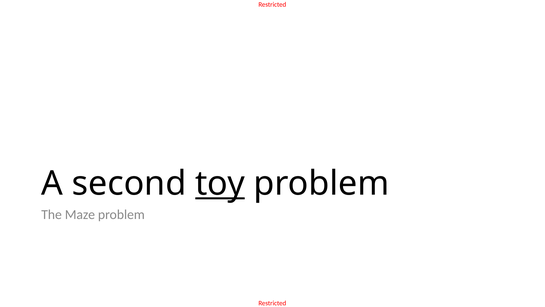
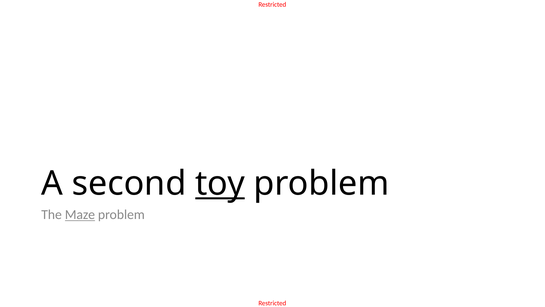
Maze underline: none -> present (80, 214)
